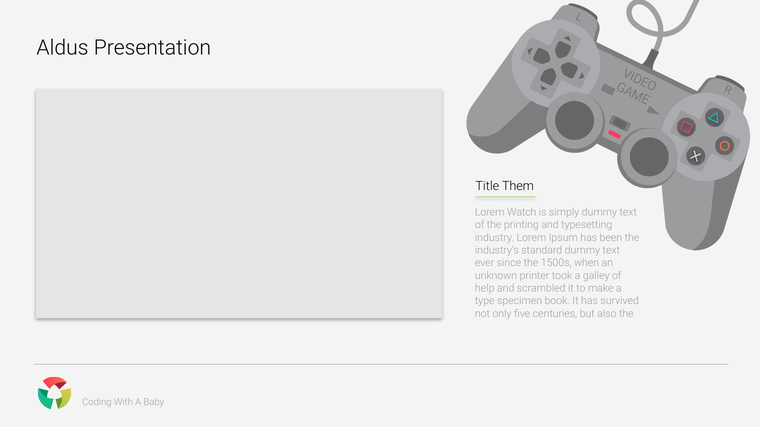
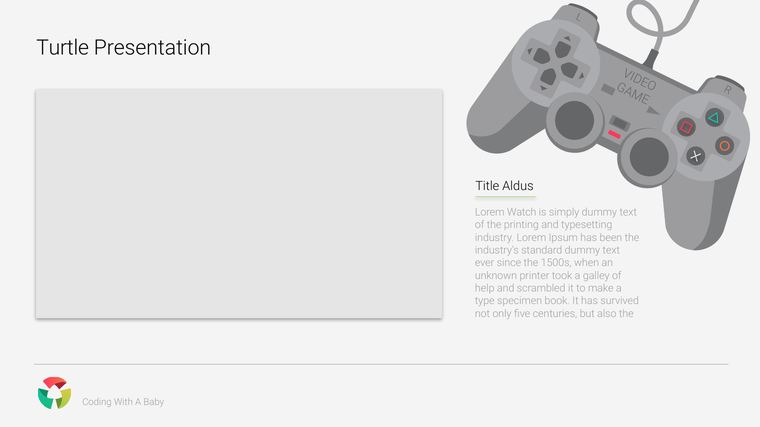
Aldus: Aldus -> Turtle (63, 48)
Them: Them -> Aldus (518, 186)
